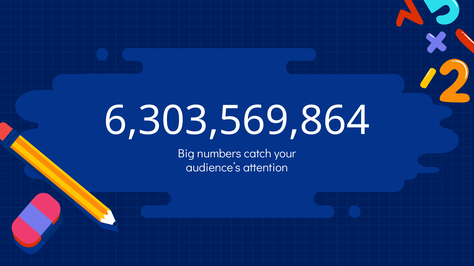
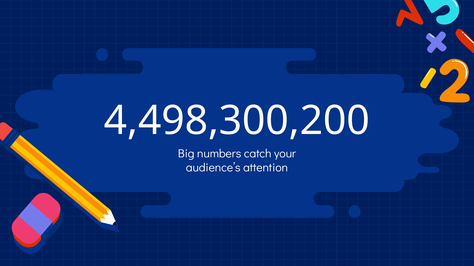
6,303,569,864: 6,303,569,864 -> 4,498,300,200 (237, 121)
